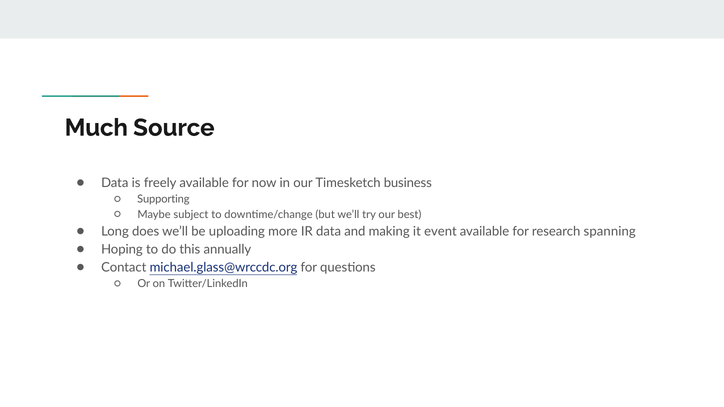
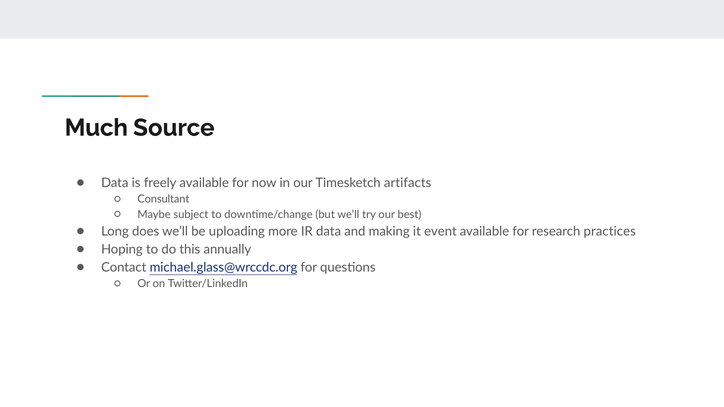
business: business -> artifacts (408, 183)
Supporting: Supporting -> Consultant (163, 199)
spanning: spanning -> practices (610, 231)
